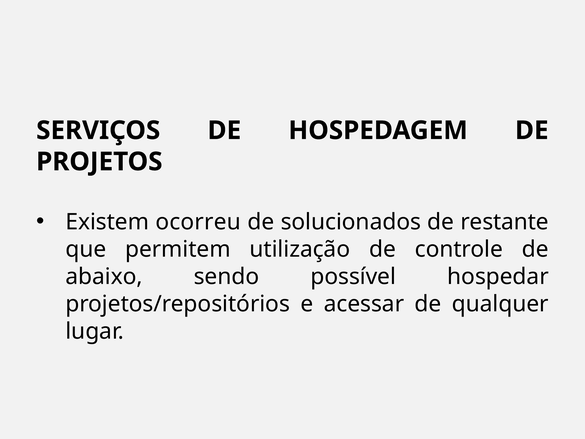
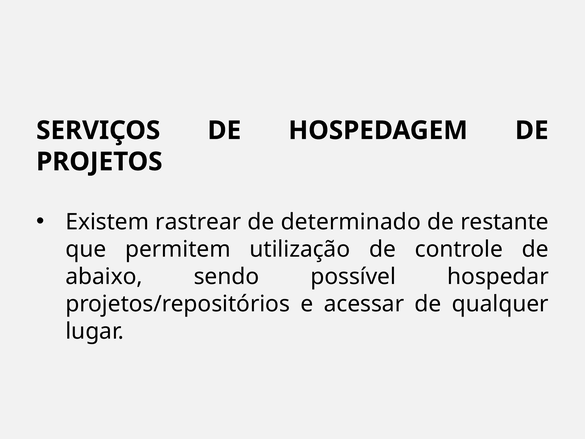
ocorreu: ocorreu -> rastrear (198, 222)
solucionados: solucionados -> determinado (351, 222)
